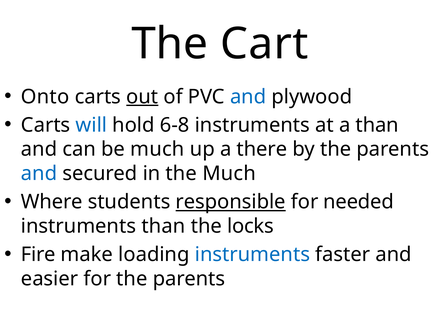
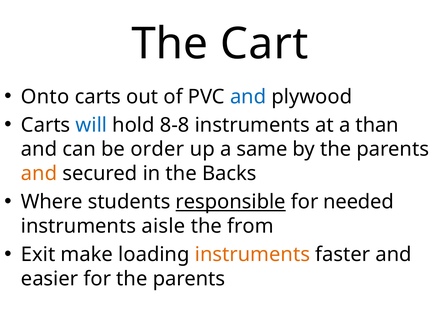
out underline: present -> none (142, 97)
6-8: 6-8 -> 8-8 (175, 125)
be much: much -> order (157, 149)
there: there -> same (262, 149)
and colour: blue -> orange (39, 173)
the Much: Much -> Backs (229, 173)
instruments than: than -> aisle (163, 226)
locks: locks -> from (250, 226)
Fire: Fire -> Exit (38, 254)
instruments colour: blue -> orange (252, 254)
